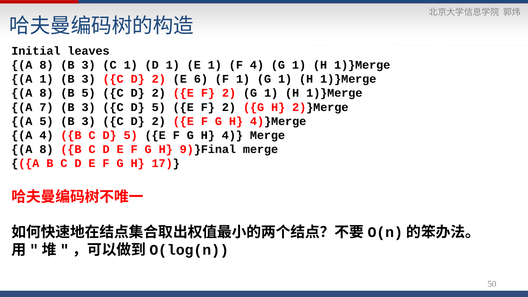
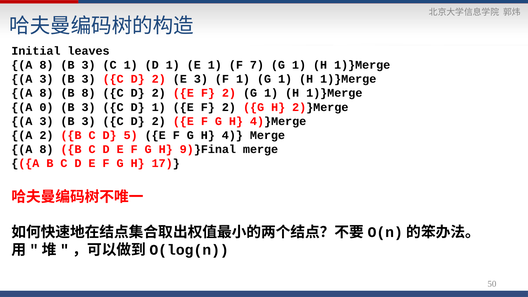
F 4: 4 -> 7 (257, 65)
1: 1 -> 3 (46, 79)
E 6: 6 -> 3 (201, 79)
B 5: 5 -> 8 (89, 93)
7: 7 -> 0 (46, 107)
3 C D 5: 5 -> 1 (159, 107)
5: 5 -> 3 (46, 121)
A 4: 4 -> 2 (46, 135)
